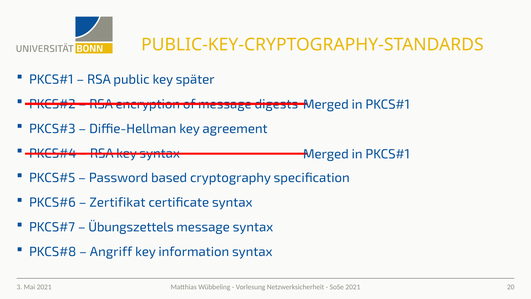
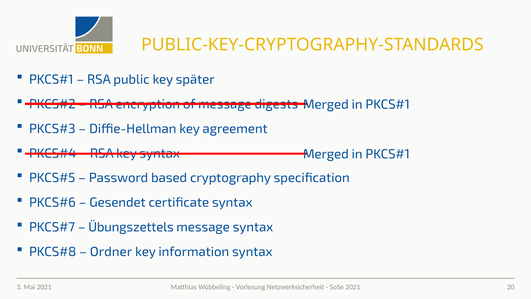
Zertifikat: Zertifikat -> Gesendet (117, 202)
Angriff: Angriff -> Ordner (111, 252)
